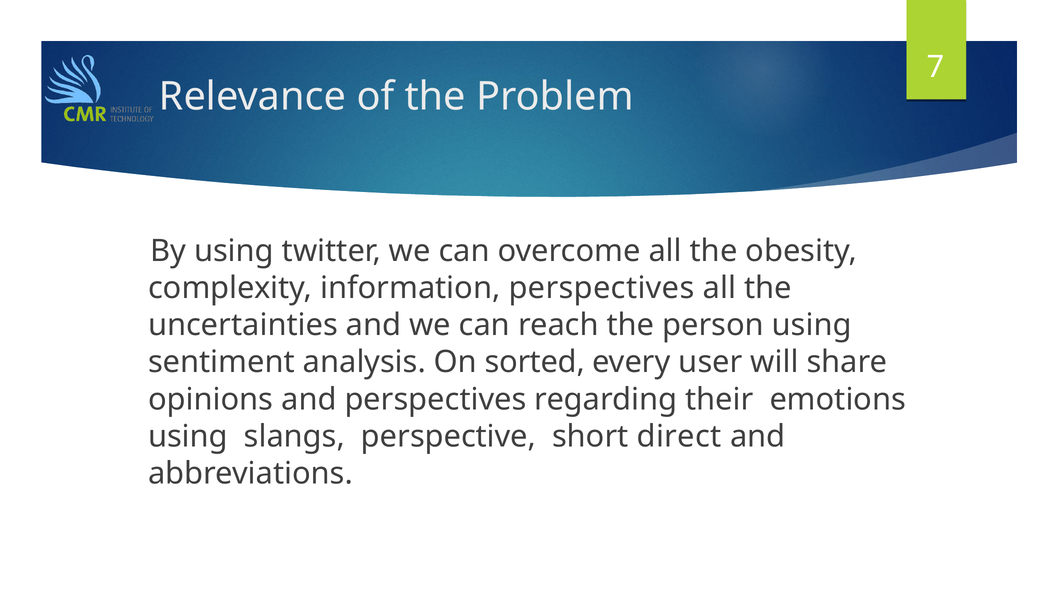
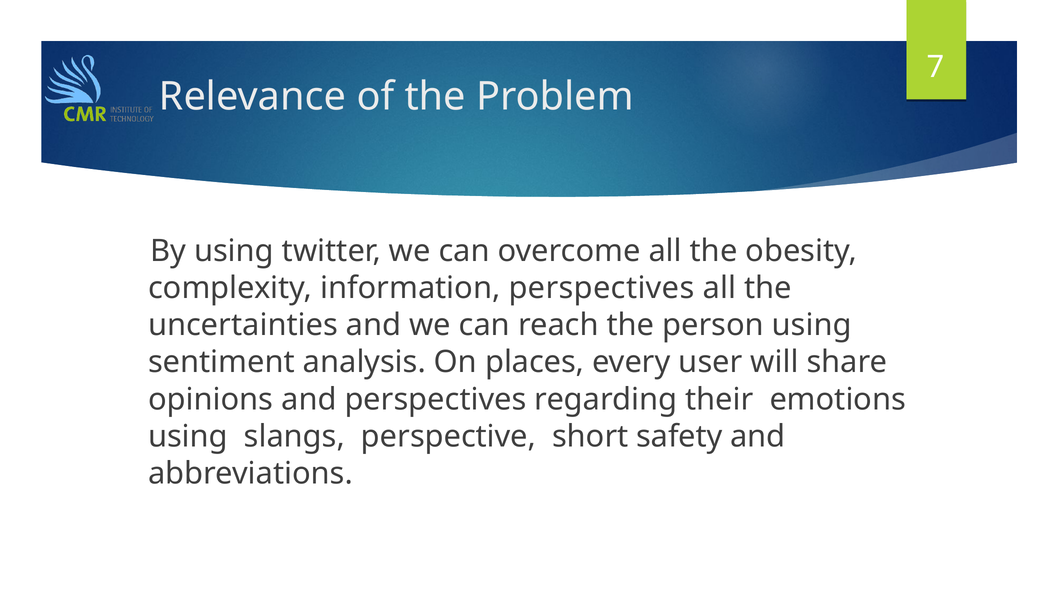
sorted: sorted -> places (535, 362)
direct: direct -> safety (679, 436)
